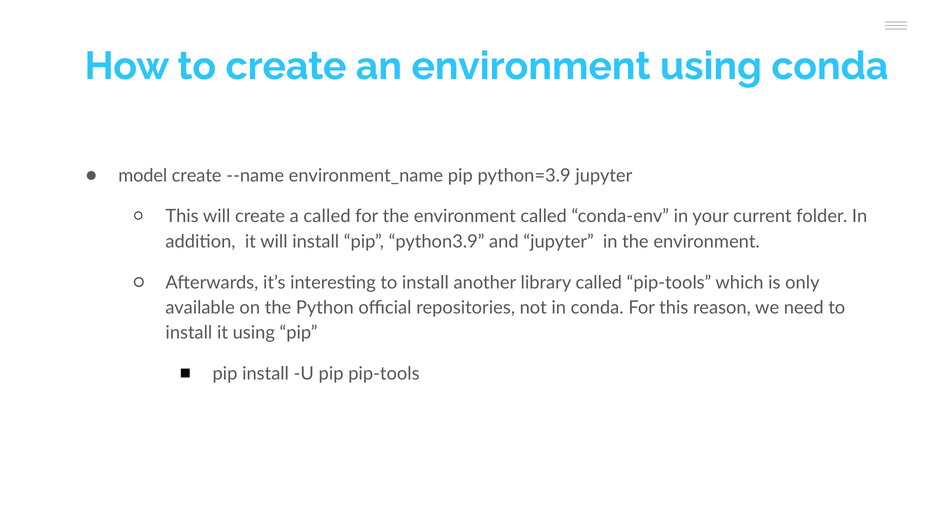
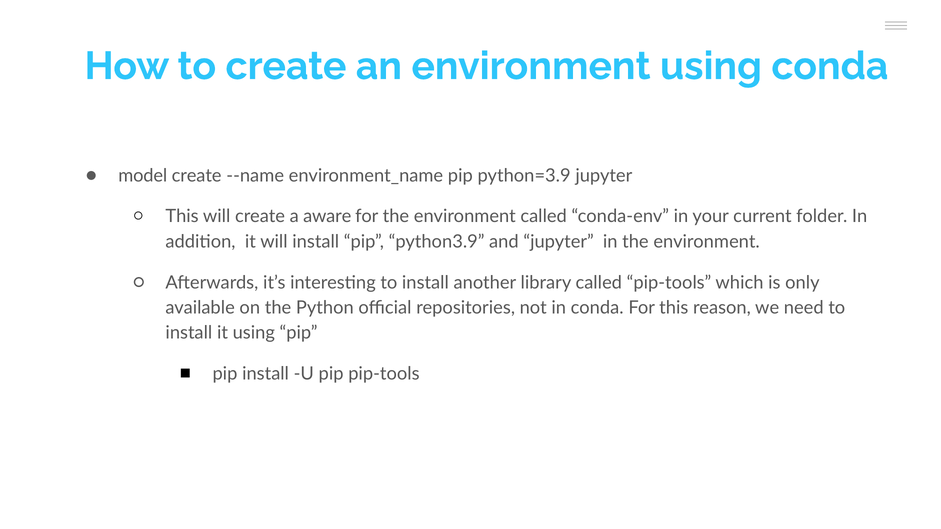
a called: called -> aware (327, 217)
